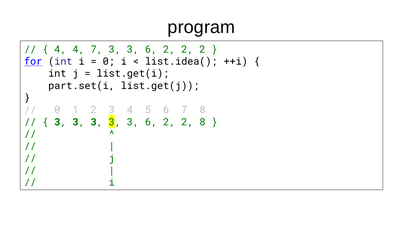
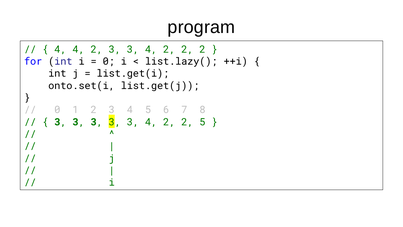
4 4 7: 7 -> 2 (97, 49)
6: 6 -> 4 (151, 49)
for underline: present -> none (33, 61)
list.idea(: list.idea( -> list.lazy( (181, 61)
part.set(i: part.set(i -> onto.set(i (82, 86)
3 3 3 6: 6 -> 4 (151, 122)
2 8: 8 -> 5 (202, 122)
